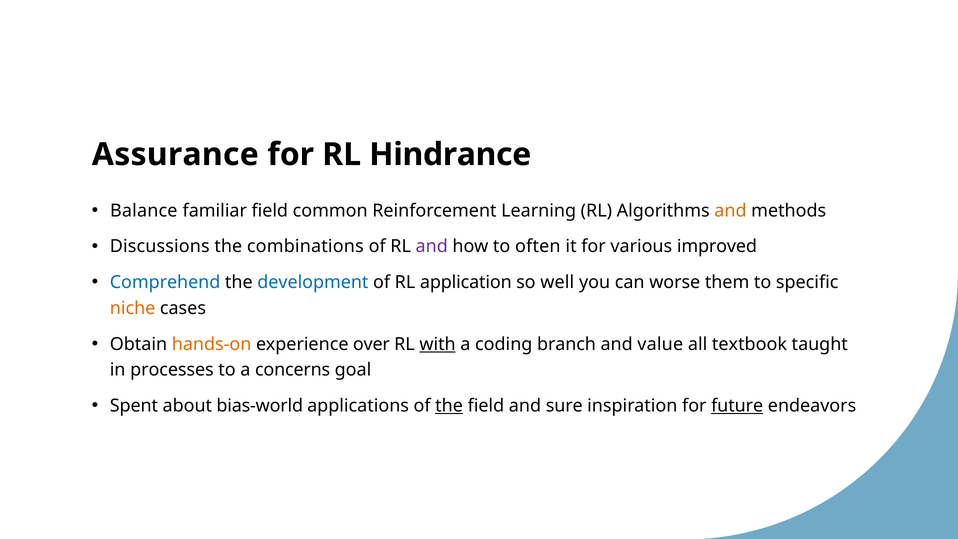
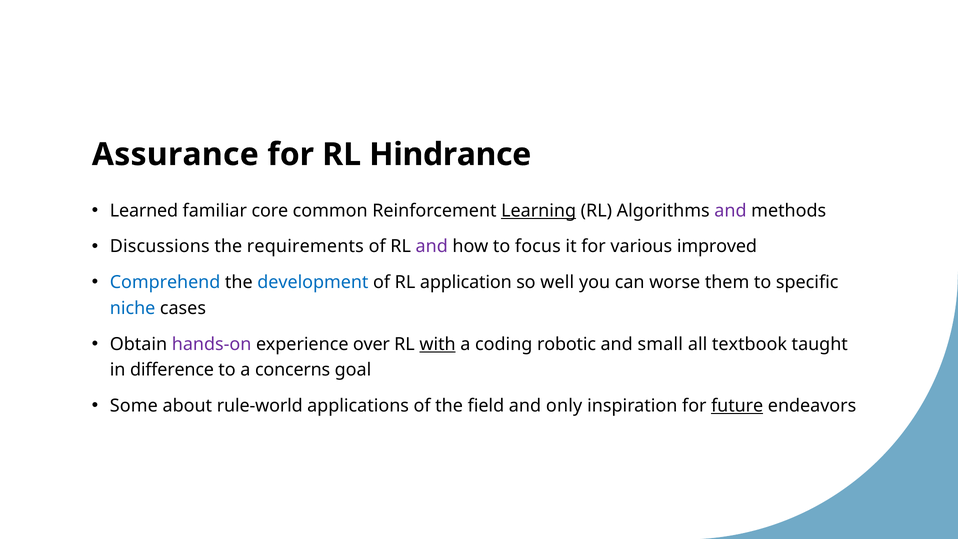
Balance: Balance -> Learned (144, 211)
familiar field: field -> core (270, 211)
Learning underline: none -> present (539, 211)
and colour: orange -> purple (730, 211)
combinations: combinations -> requirements (305, 247)
often: often -> focus (538, 247)
niche colour: orange -> blue (133, 308)
hands-on colour: orange -> purple (212, 344)
branch: branch -> robotic (567, 344)
value: value -> small (660, 344)
processes: processes -> difference (172, 370)
Spent: Spent -> Some (134, 406)
bias-world: bias-world -> rule-world (260, 406)
the underline: present -> none (449, 406)
sure: sure -> only (564, 406)
